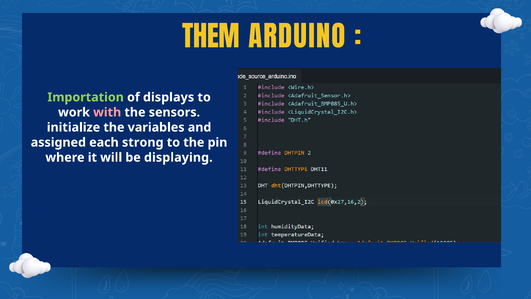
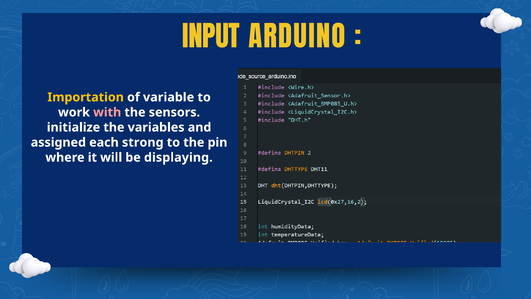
THEM: THEM -> INPUT (211, 38)
Importation colour: light green -> yellow (86, 97)
displays: displays -> variable (169, 97)
